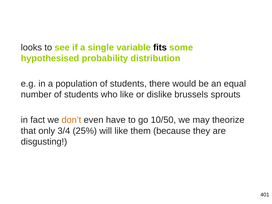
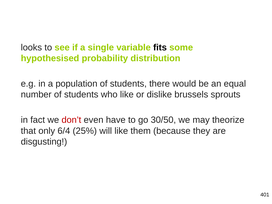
don’t colour: orange -> red (71, 120)
10/50: 10/50 -> 30/50 (163, 120)
3/4: 3/4 -> 6/4 (64, 131)
